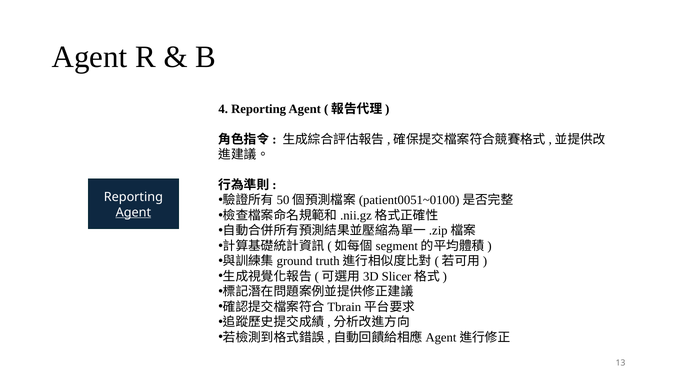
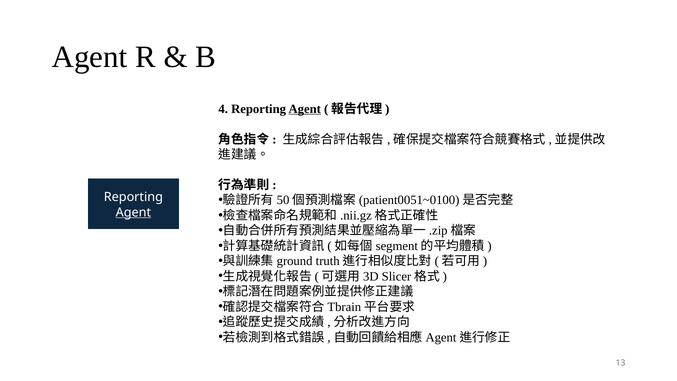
Agent underline: none -> present (305, 109)
